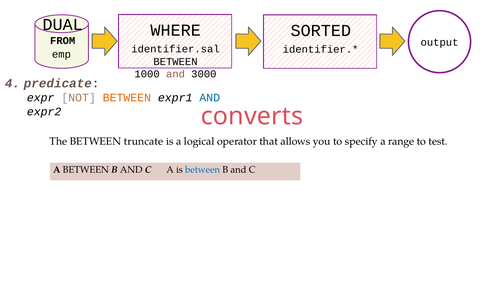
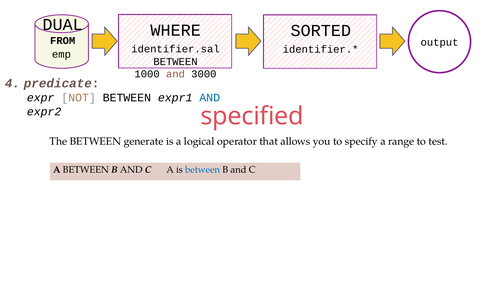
BETWEEN colour: orange -> black (127, 98)
converts: converts -> specified (252, 116)
truncate: truncate -> generate (144, 142)
